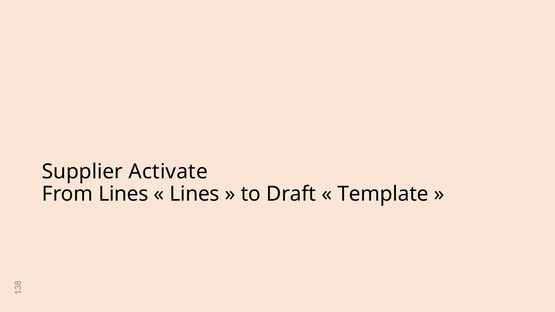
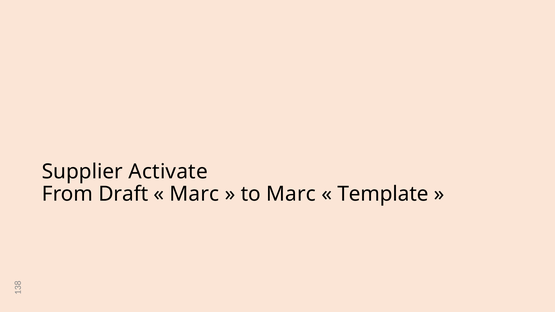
From Lines: Lines -> Draft (123, 194)
Lines: Lines -> Marc (194, 194)
to Draft: Draft -> Marc (291, 194)
